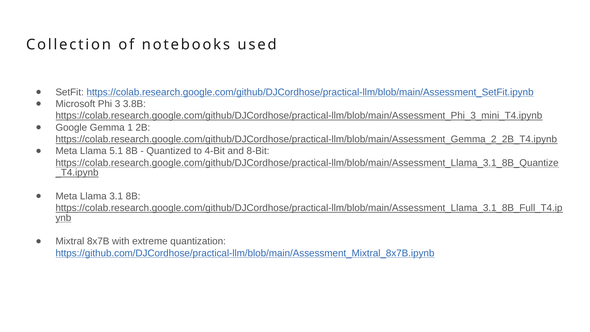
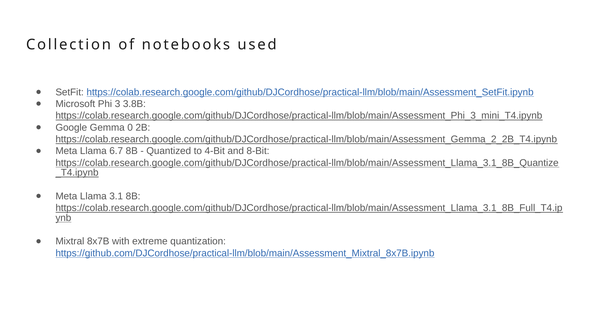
1: 1 -> 0 (130, 127)
5.1: 5.1 -> 6.7 (116, 151)
